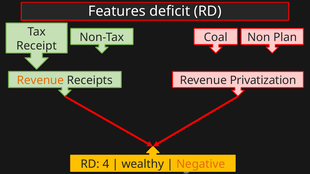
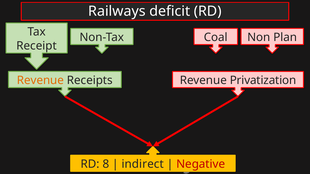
Features: Features -> Railways (117, 11)
4: 4 -> 8 (106, 164)
wealthy: wealthy -> indirect (143, 164)
Negative colour: orange -> red (201, 164)
